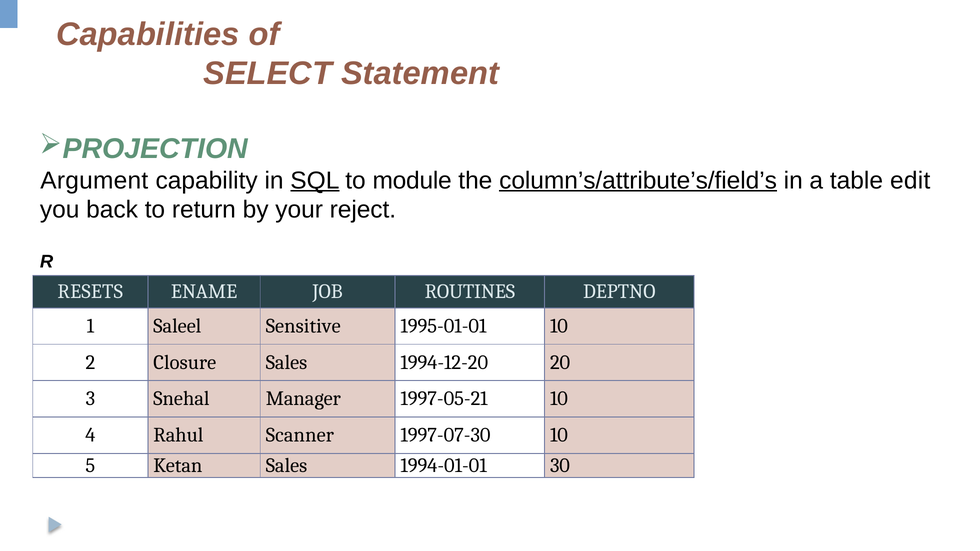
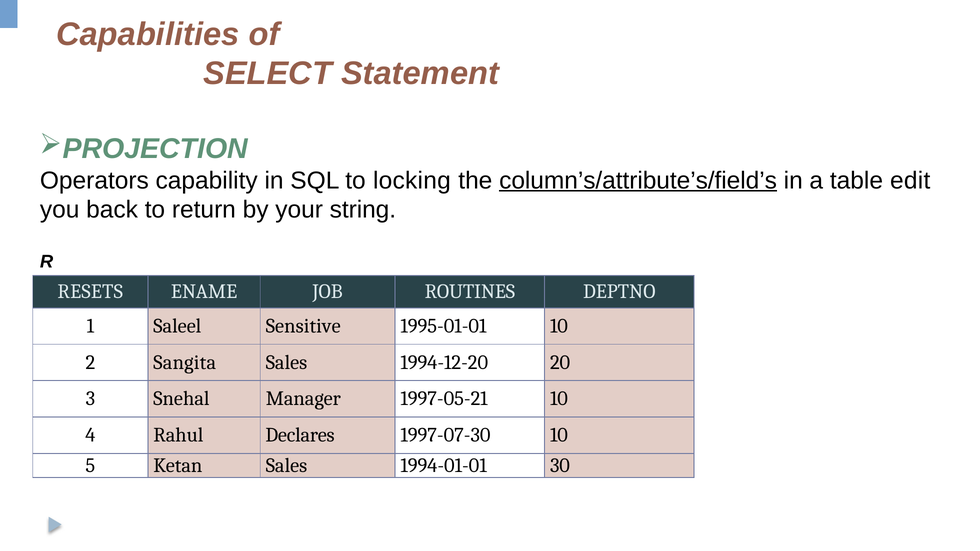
Argument: Argument -> Operators (94, 181)
SQL underline: present -> none (315, 181)
module: module -> locking (412, 181)
reject: reject -> string (363, 210)
Closure: Closure -> Sangita (185, 362)
Scanner: Scanner -> Declares (300, 435)
